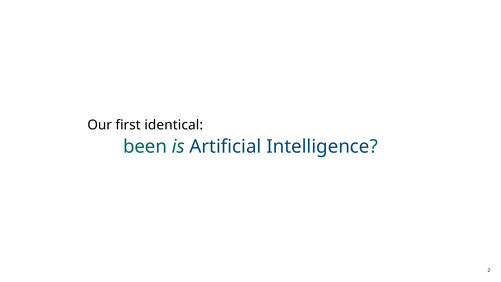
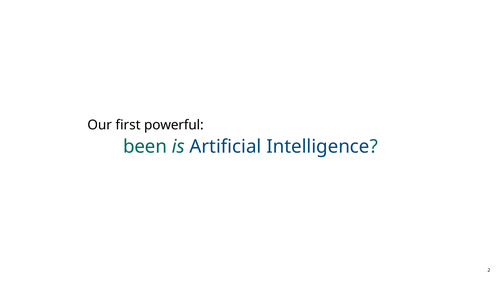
identical: identical -> powerful (174, 125)
